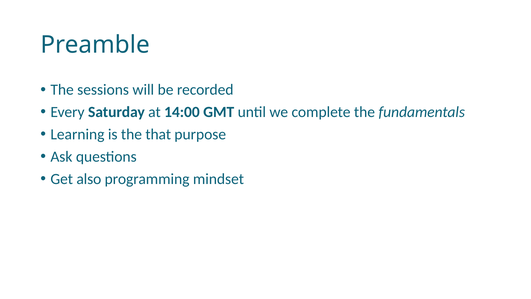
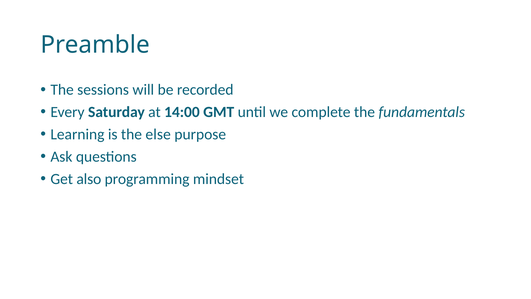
that: that -> else (158, 134)
